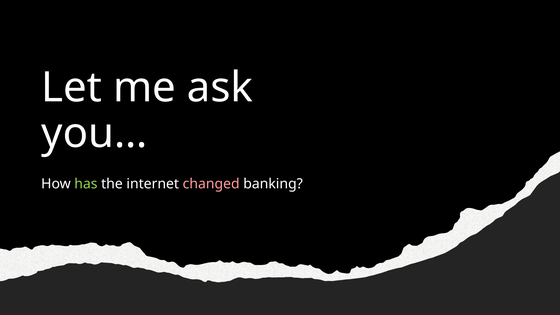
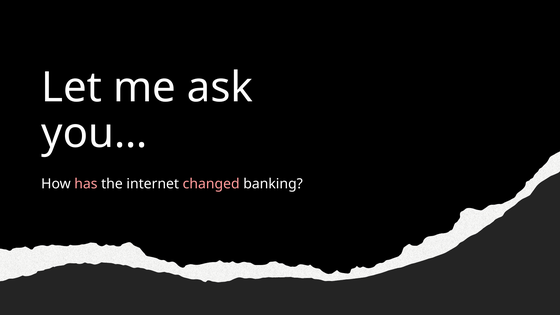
has colour: light green -> pink (86, 184)
